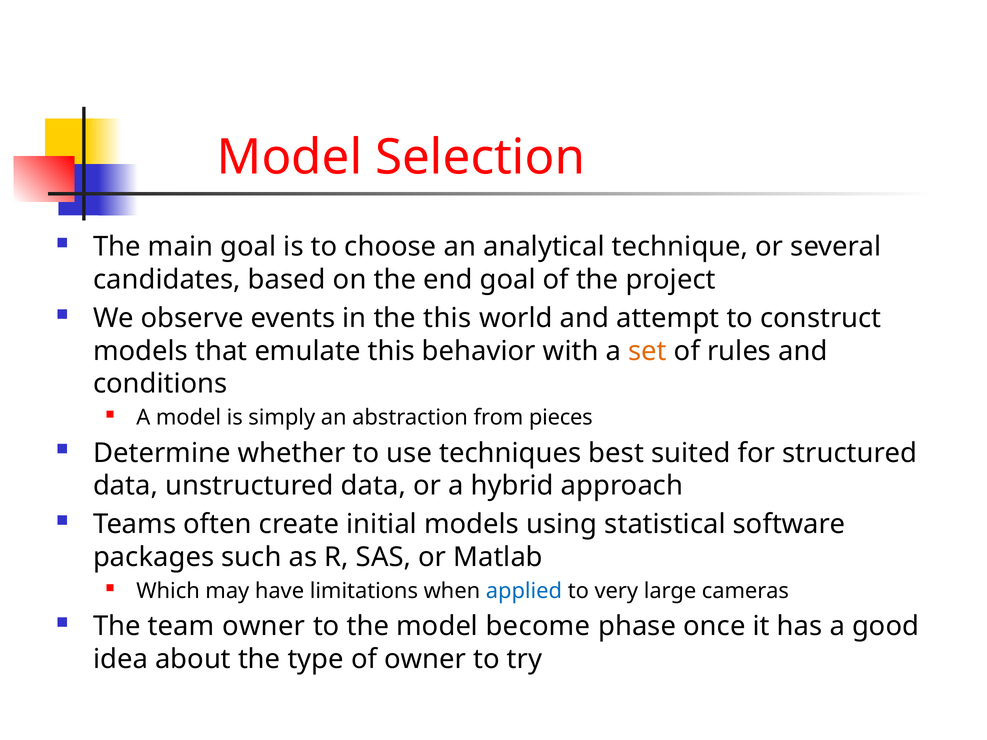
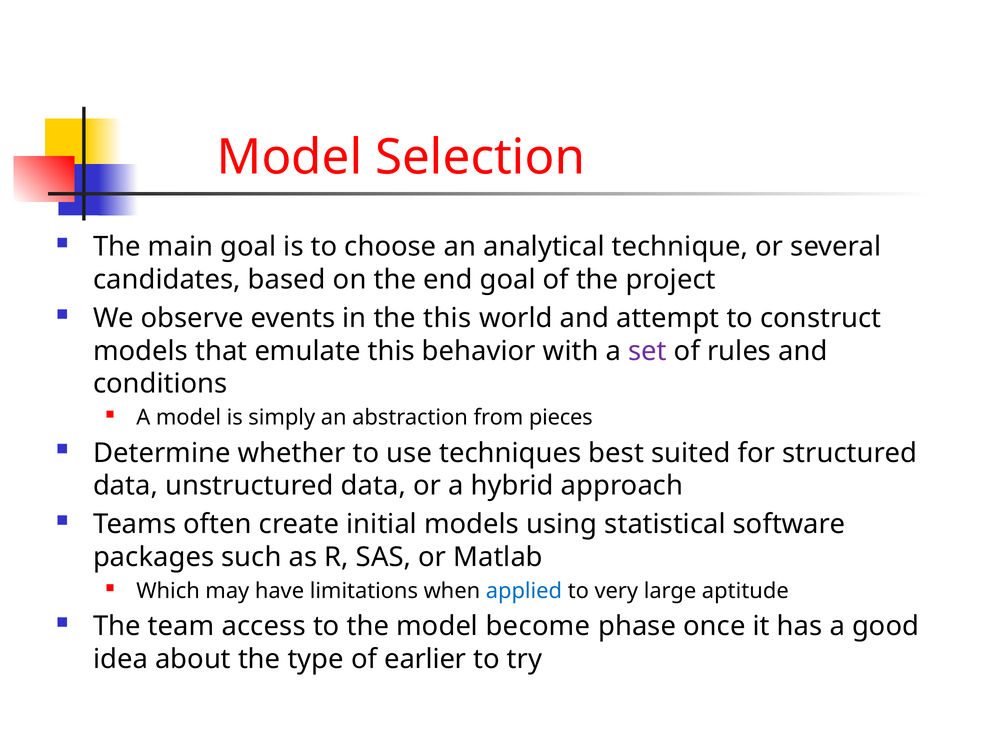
set colour: orange -> purple (647, 351)
cameras: cameras -> aptitude (745, 591)
team owner: owner -> access (264, 626)
of owner: owner -> earlier (425, 659)
